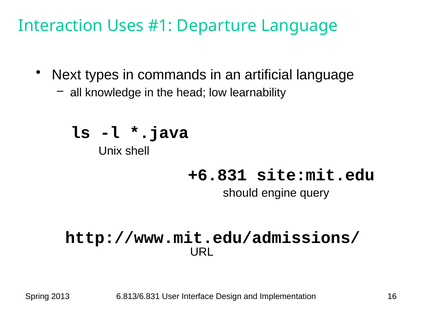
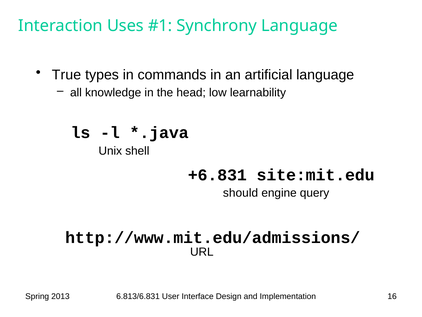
Departure: Departure -> Synchrony (217, 26)
Next: Next -> True (66, 75)
